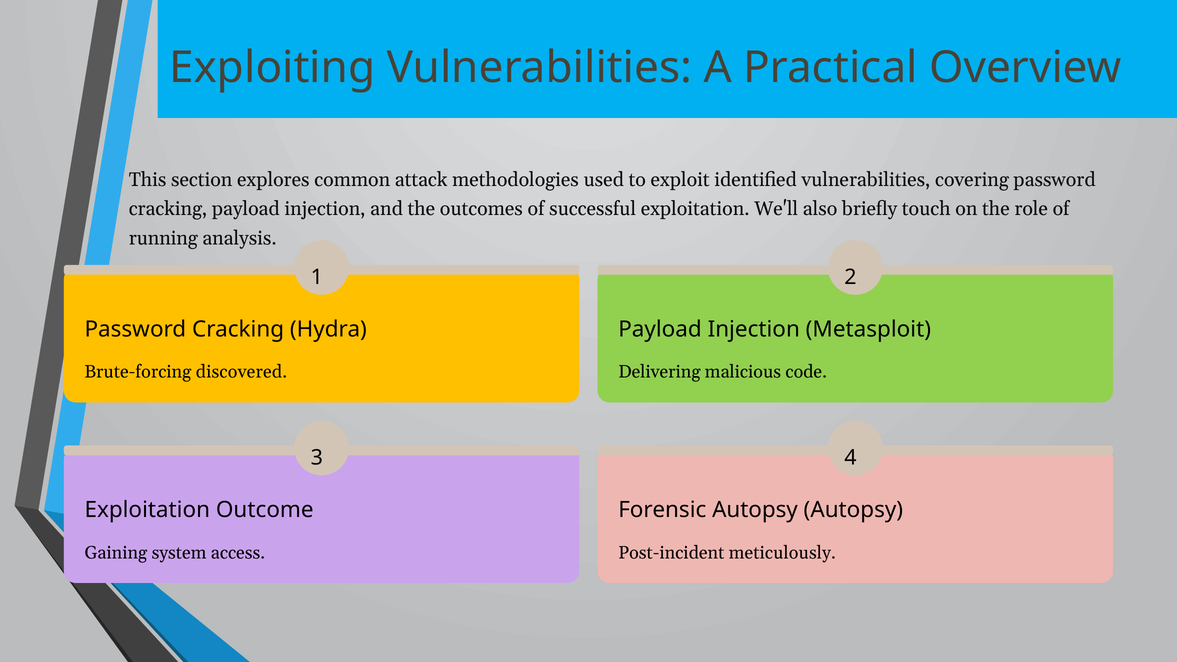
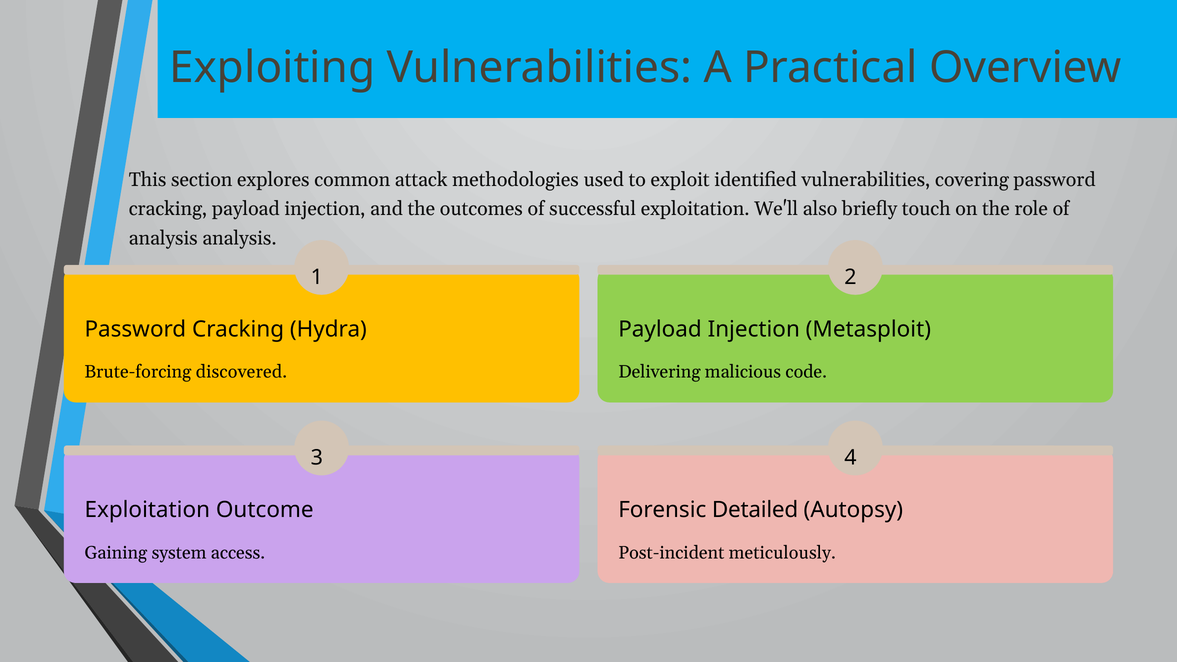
running: running -> analysis (163, 238)
Forensic Autopsy: Autopsy -> Detailed (755, 510)
